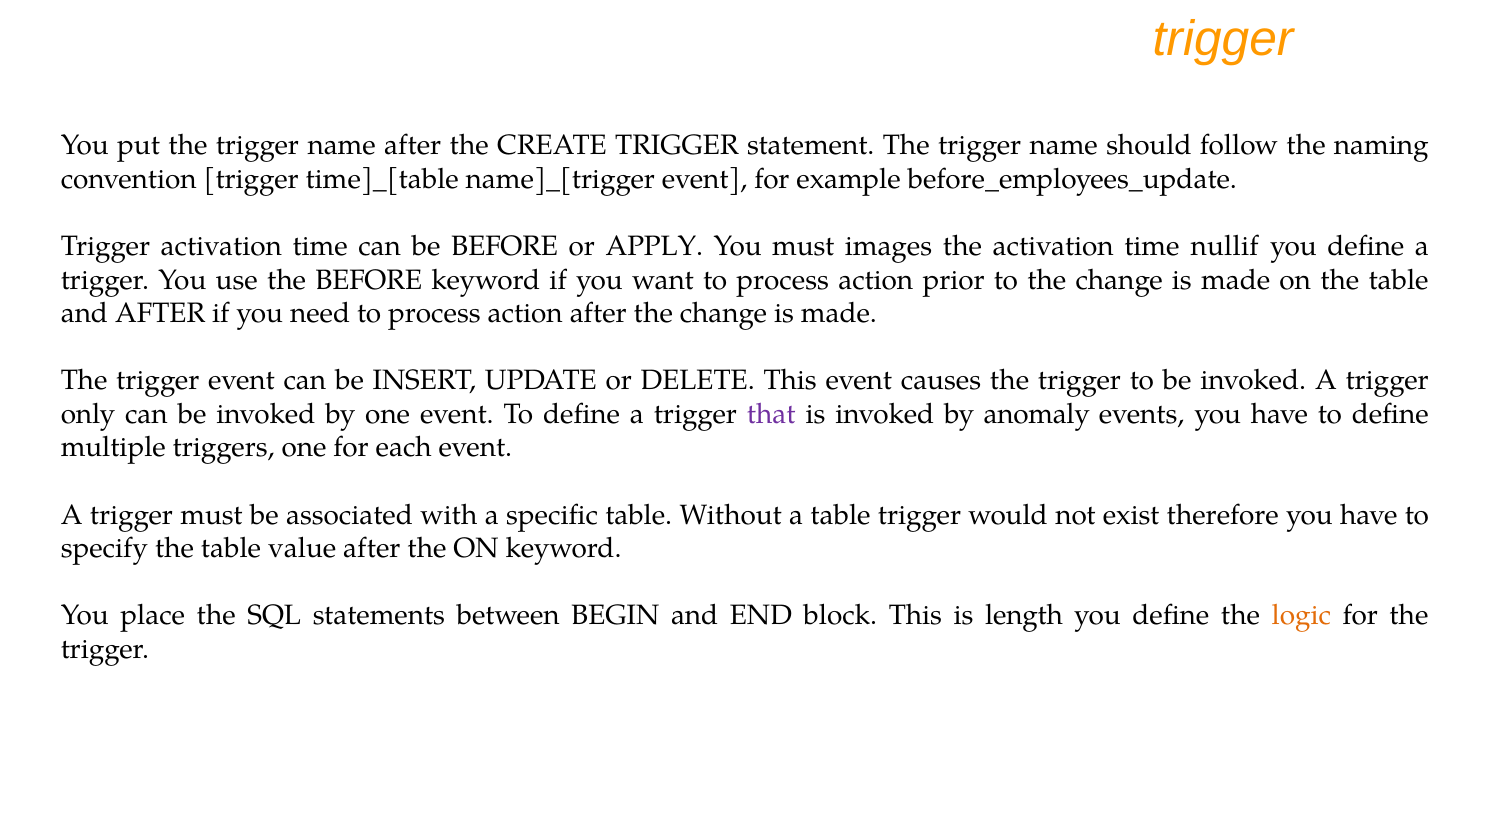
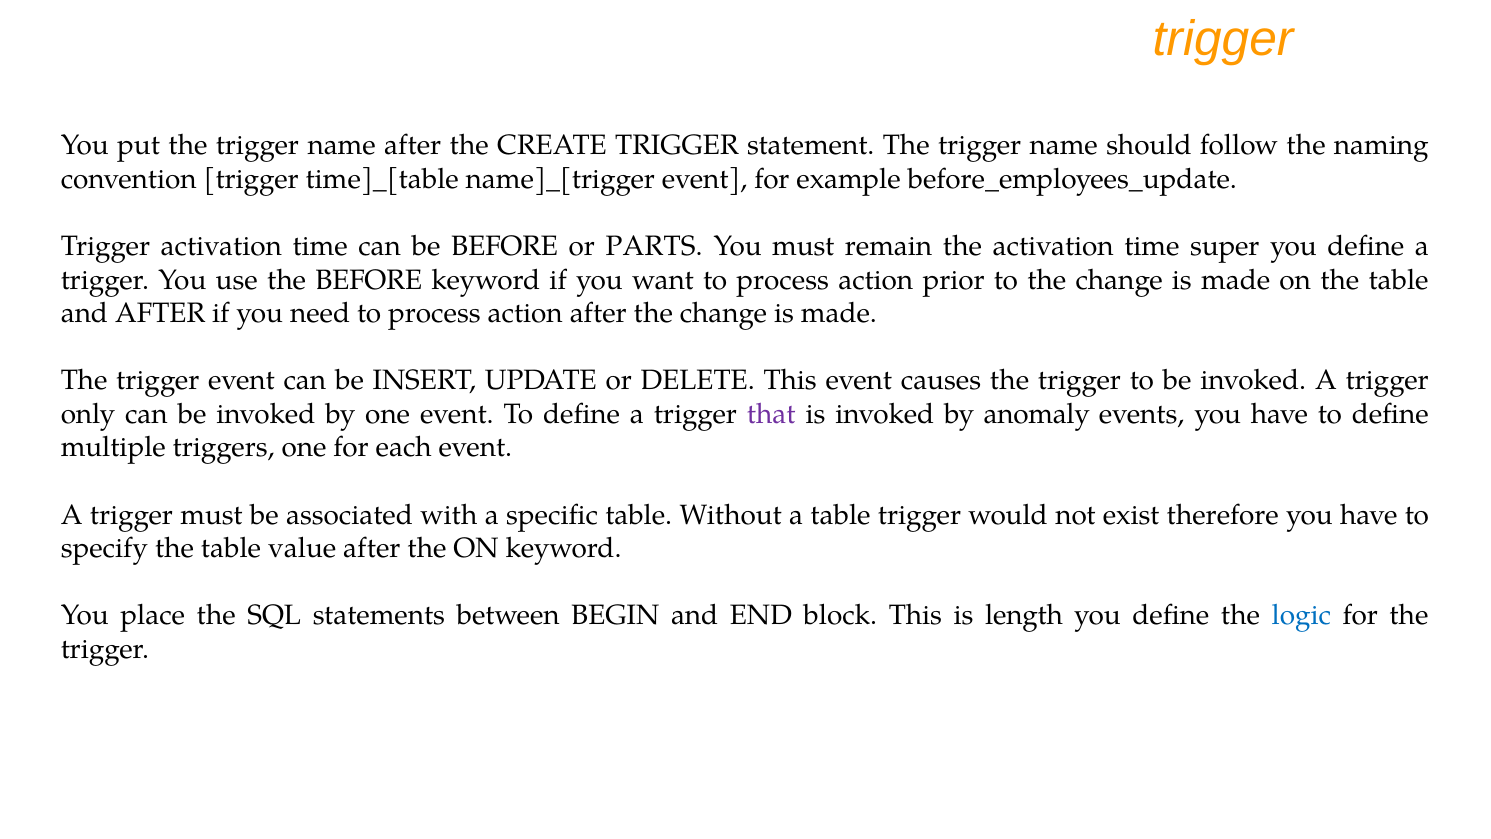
APPLY: APPLY -> PARTS (654, 246)
images: images -> remain (889, 246)
nullif: nullif -> super (1225, 246)
logic colour: orange -> blue (1301, 615)
